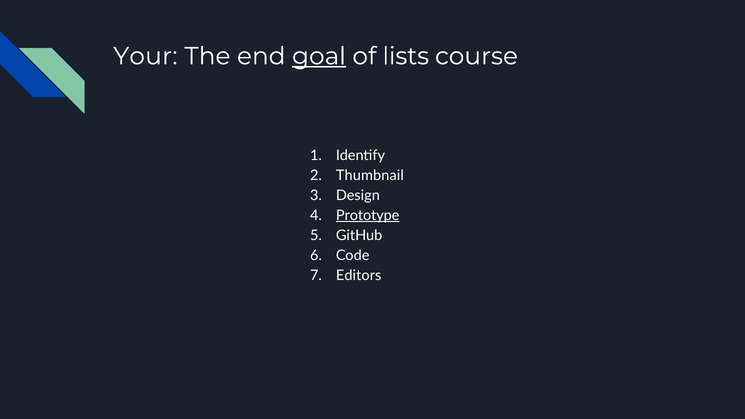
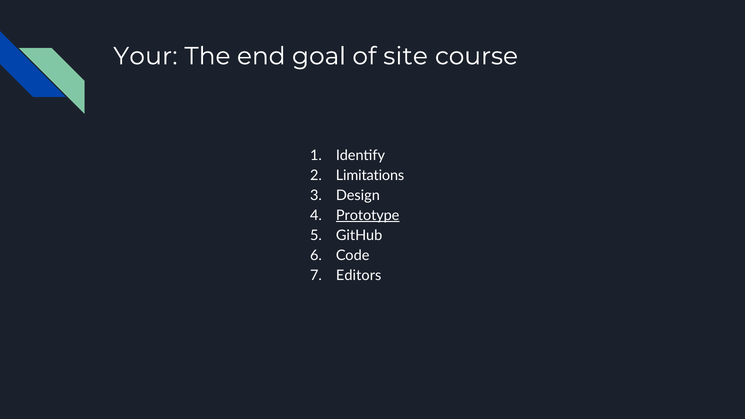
goal underline: present -> none (319, 56)
lists: lists -> site (406, 56)
Thumbnail: Thumbnail -> Limitations (370, 176)
